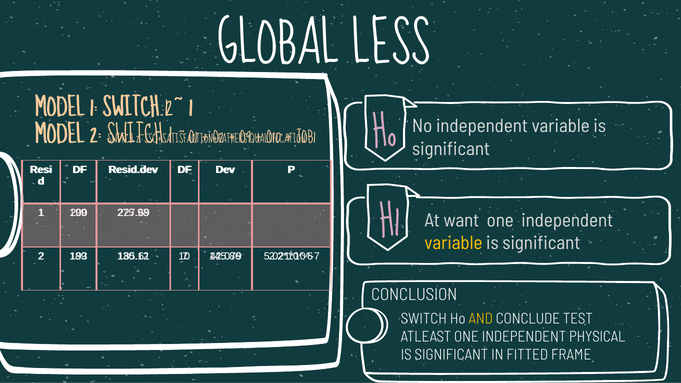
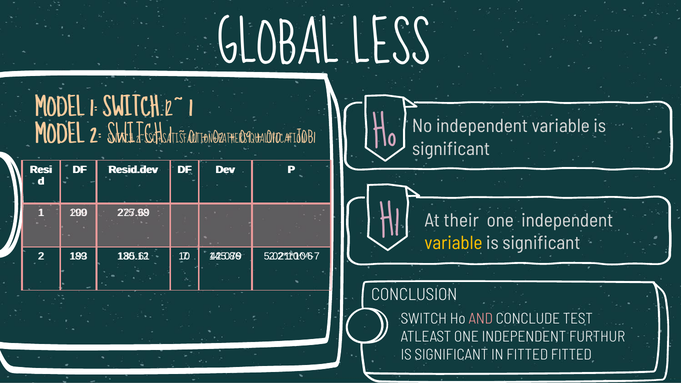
want: want -> their (461, 220)
AND colour: yellow -> pink (481, 319)
PHYSICAL: PHYSICAL -> FURTHUR (597, 337)
FITTED FRAME: FRAME -> FITTED (571, 355)
